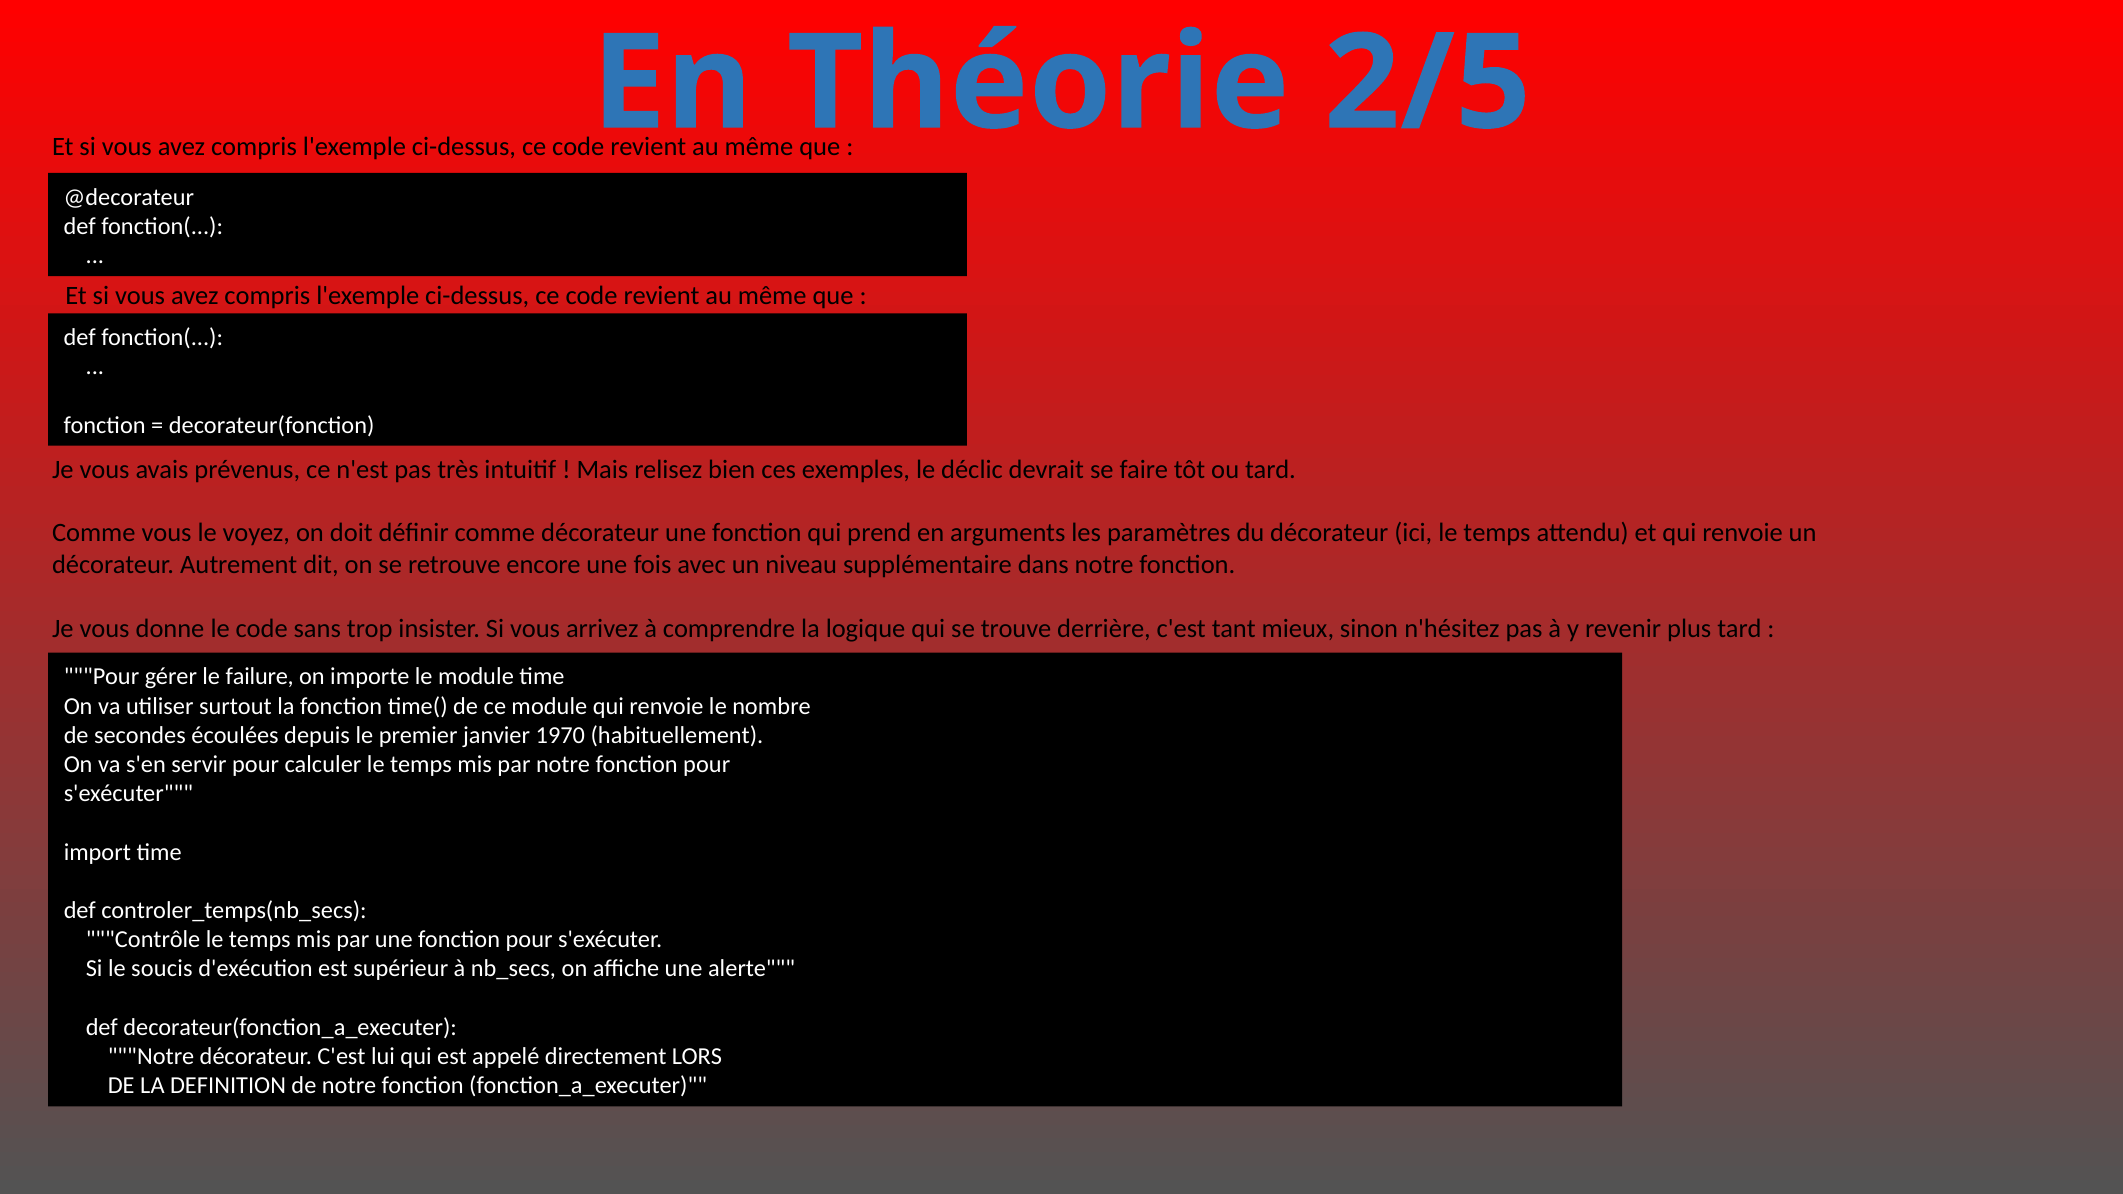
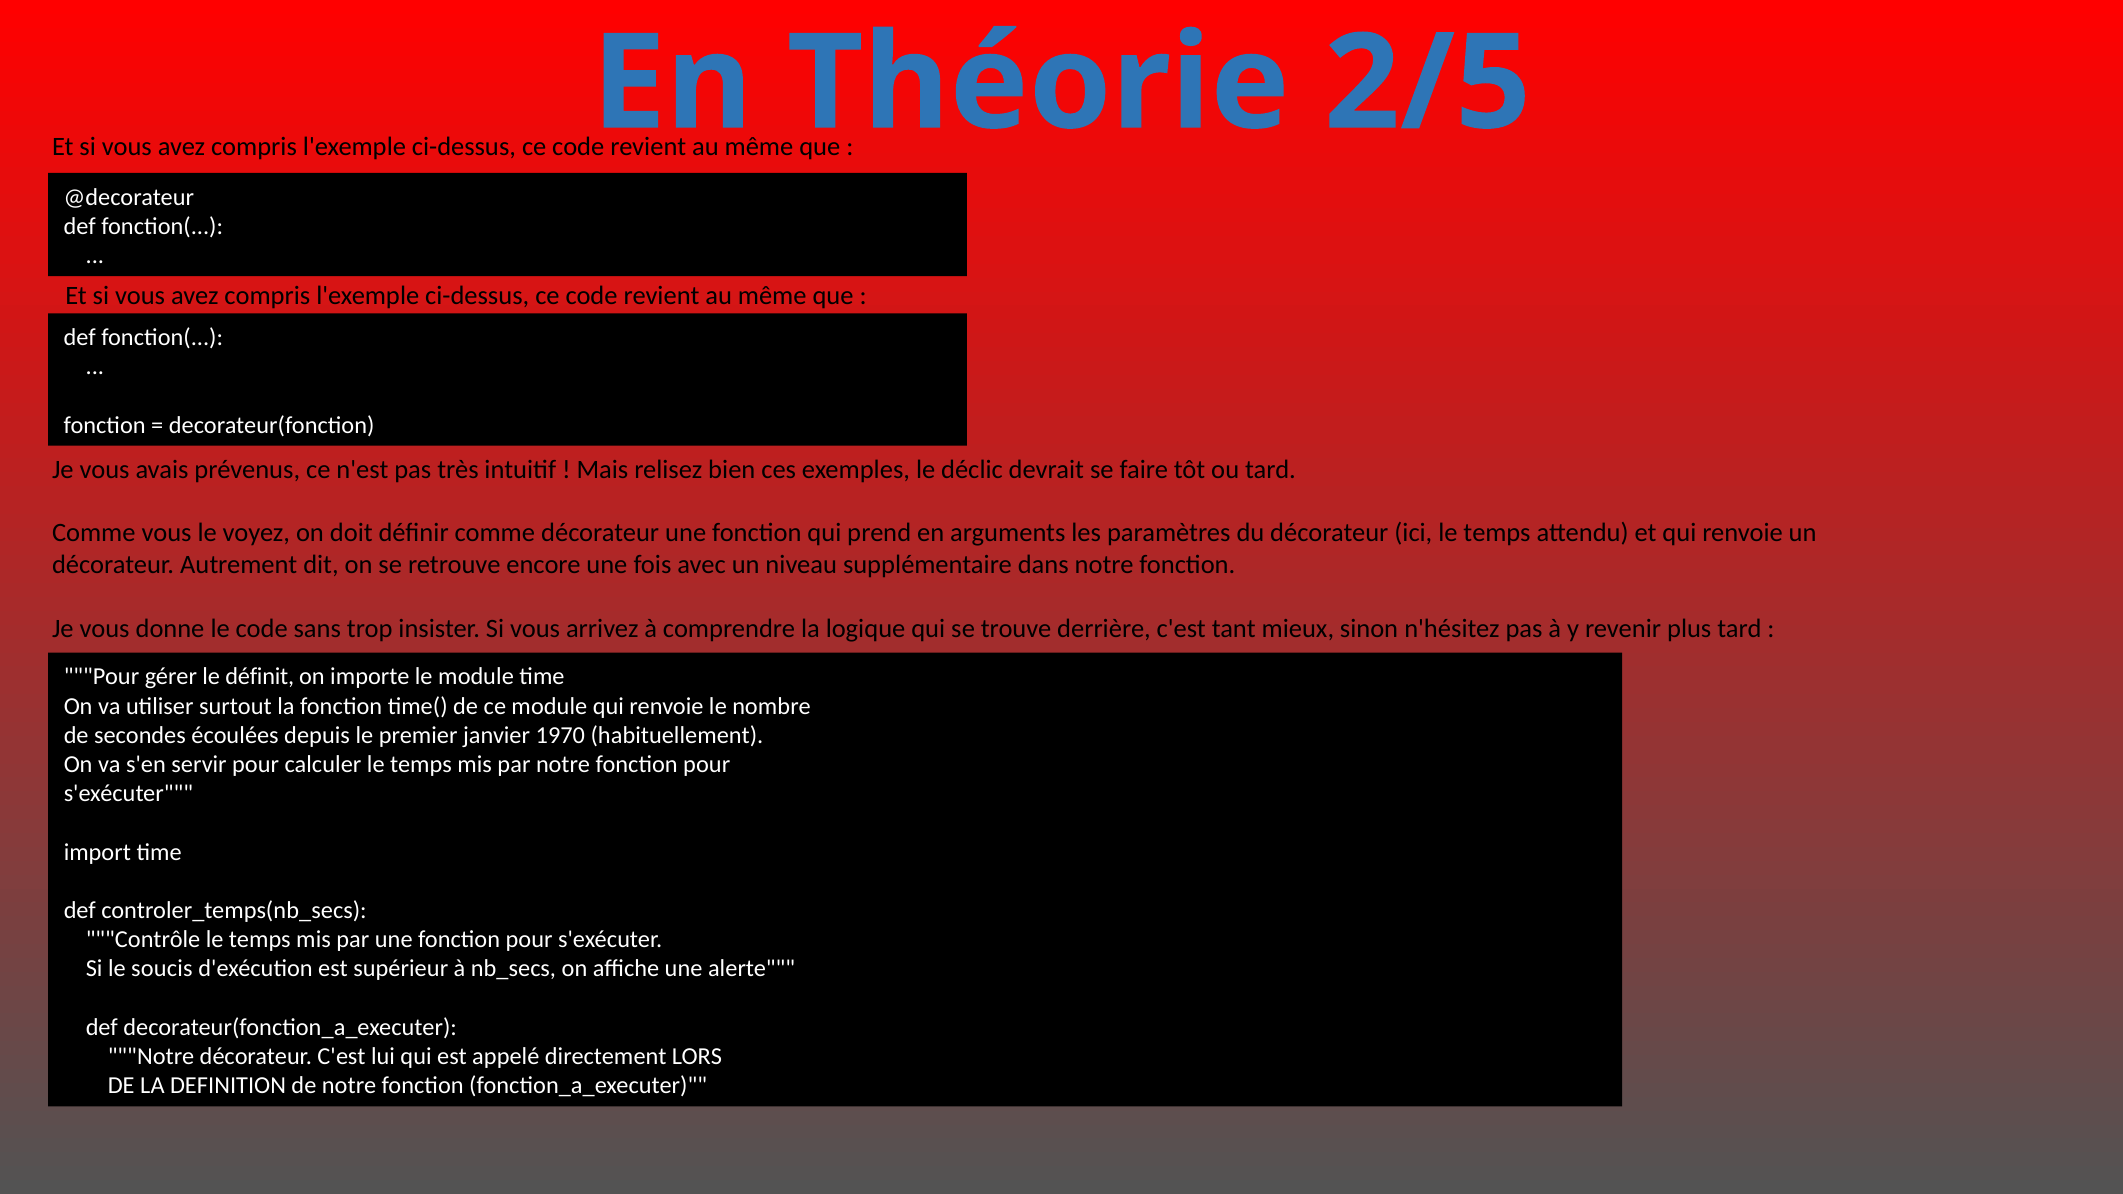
failure: failure -> définit (260, 677)
